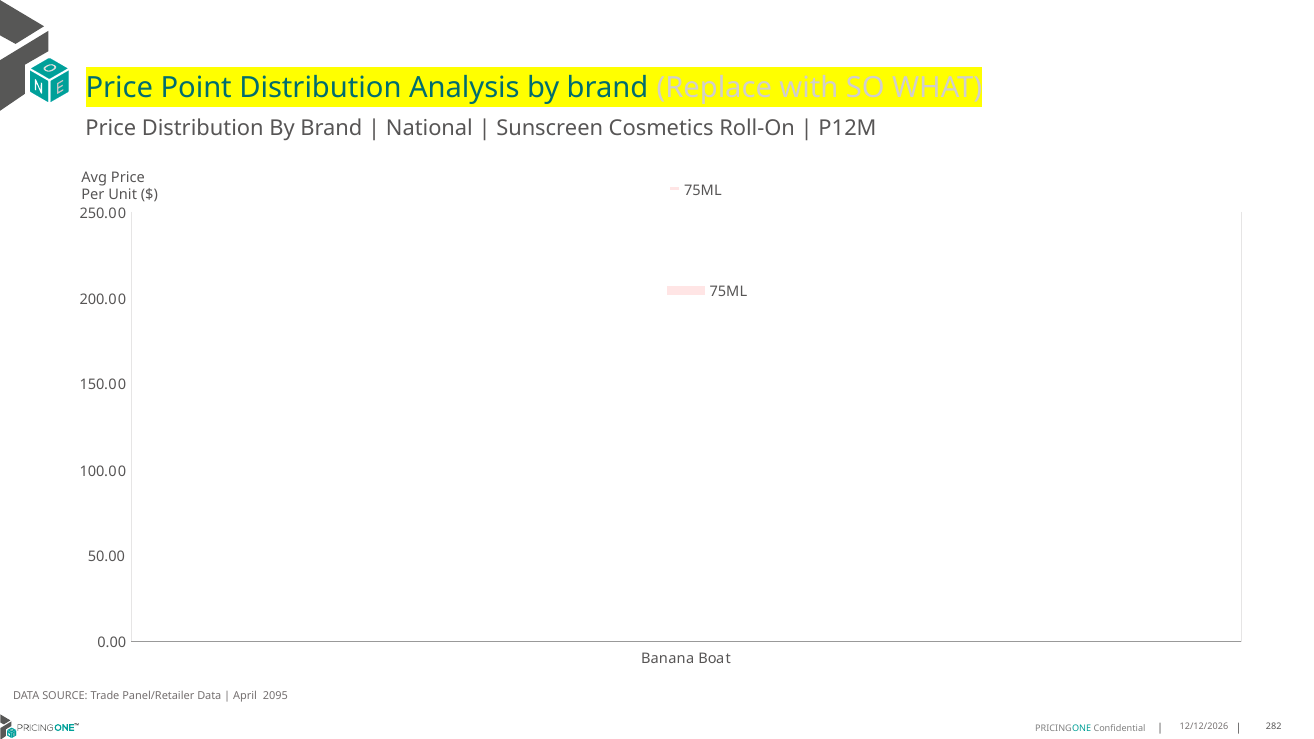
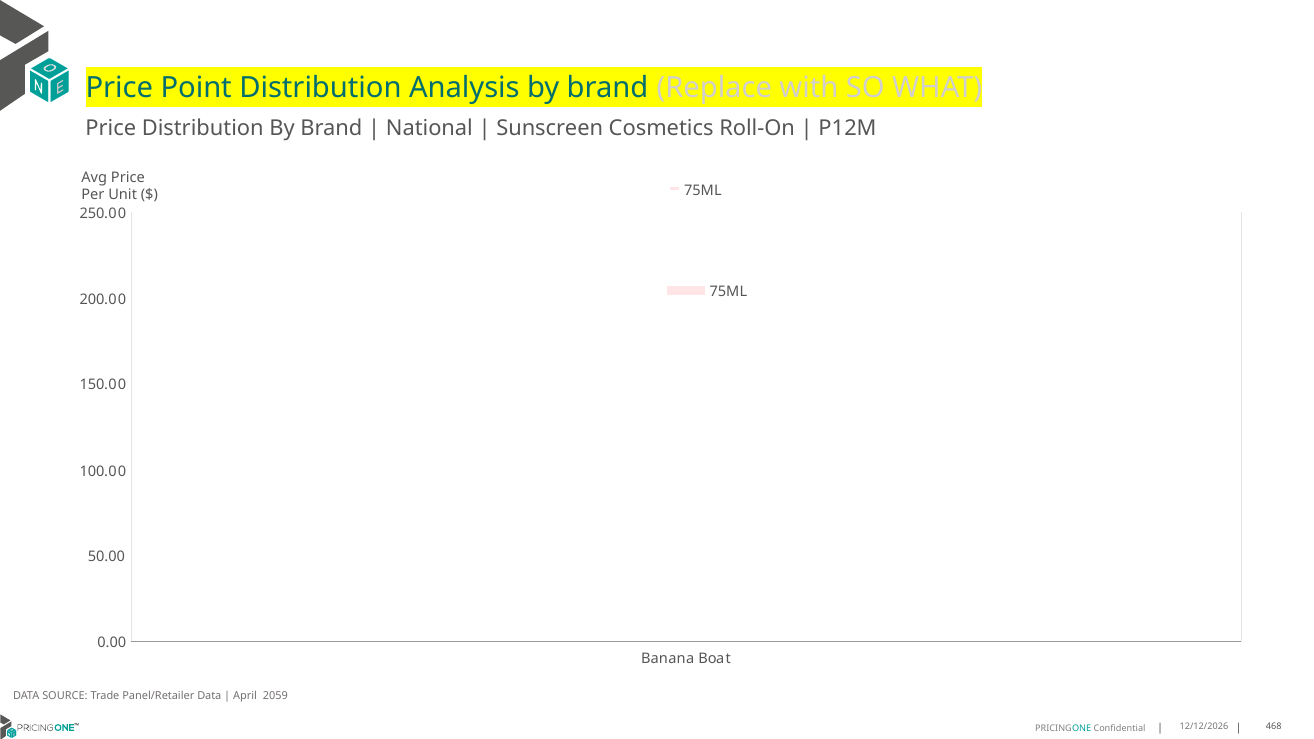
2095: 2095 -> 2059 (275, 696)
282: 282 -> 468 (1274, 727)
